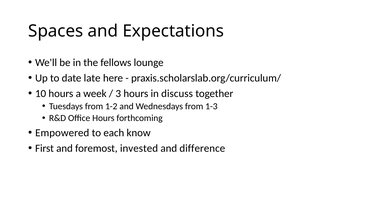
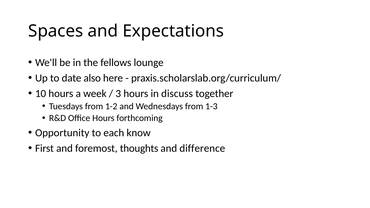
late: late -> also (92, 78)
Empowered: Empowered -> Opportunity (62, 133)
invested: invested -> thoughts (139, 148)
